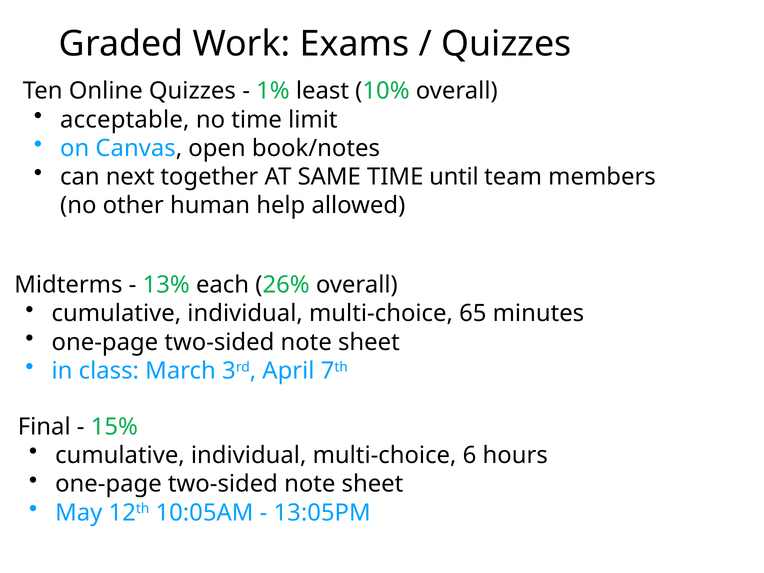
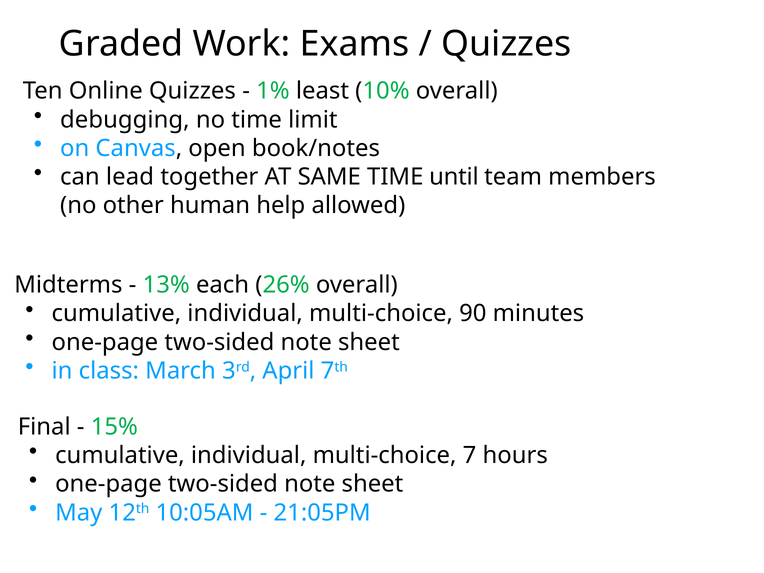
acceptable: acceptable -> debugging (125, 120)
next: next -> lead (130, 177)
65: 65 -> 90 (473, 314)
6: 6 -> 7 (470, 455)
13:05PM: 13:05PM -> 21:05PM (322, 513)
